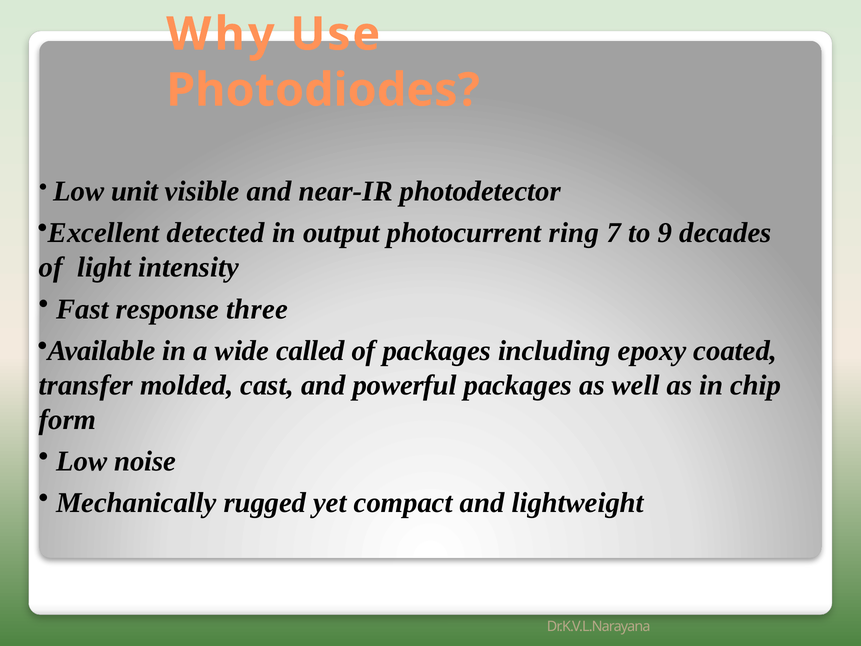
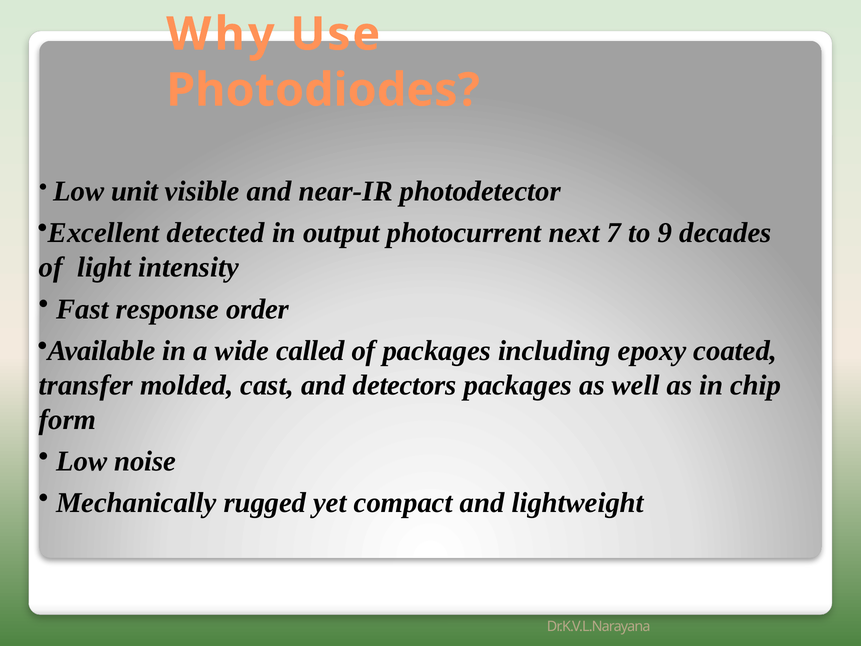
ring: ring -> next (574, 233)
three: three -> order (257, 309)
powerful: powerful -> detectors (405, 385)
